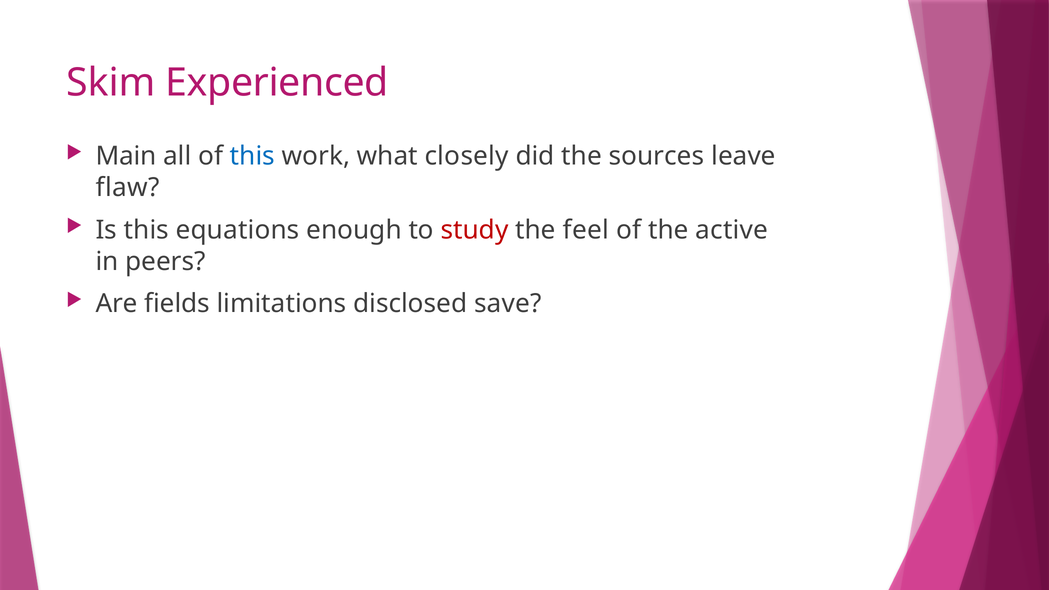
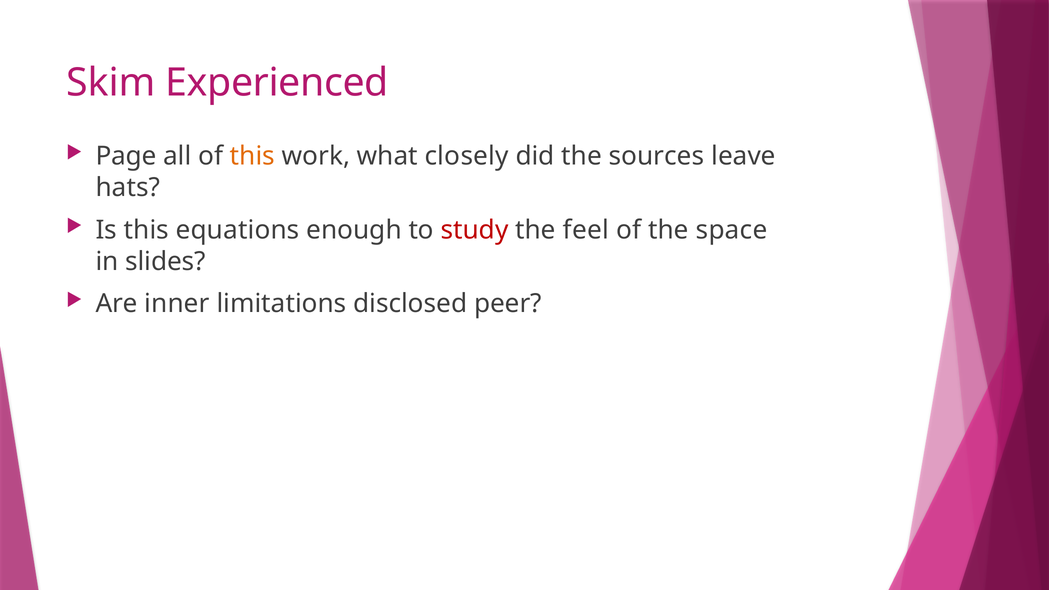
Main: Main -> Page (126, 156)
this colour: blue -> orange (252, 156)
flaw: flaw -> hats (128, 188)
active: active -> space (732, 230)
peers: peers -> slides (165, 261)
fields: fields -> inner (177, 304)
save: save -> peer (508, 304)
